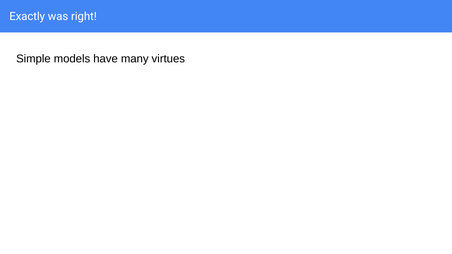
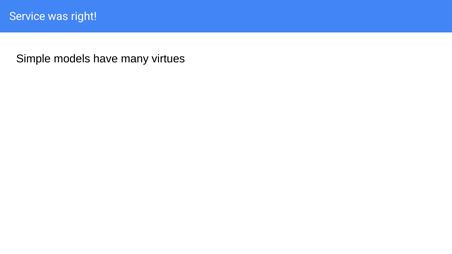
Exactly: Exactly -> Service (27, 16)
